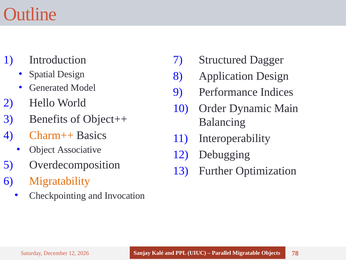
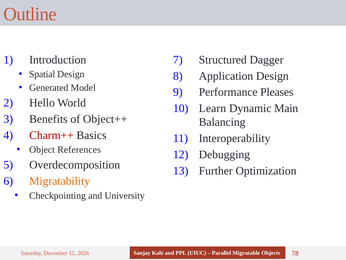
Indices: Indices -> Pleases (277, 92)
Order: Order -> Learn (212, 108)
Charm++ colour: orange -> red (51, 135)
Associative: Associative -> References (79, 149)
Invocation: Invocation -> University (125, 195)
